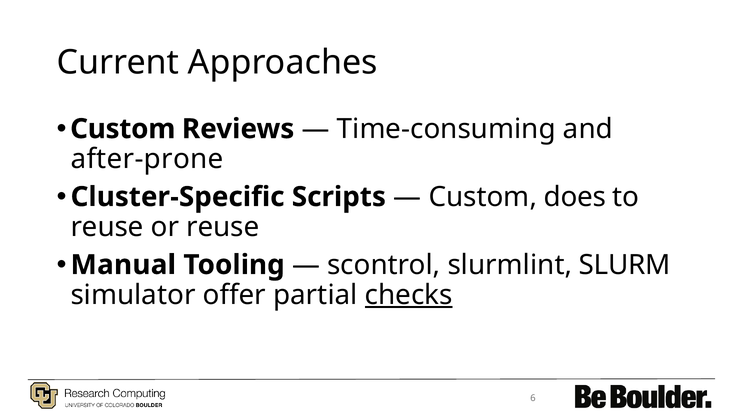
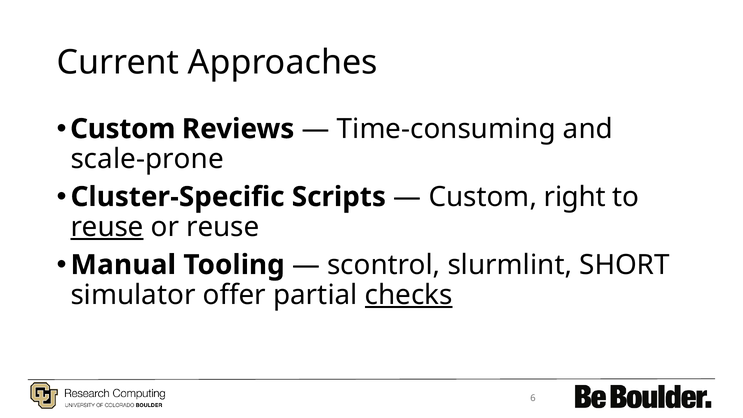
after-prone: after-prone -> scale-prone (147, 159)
does: does -> right (575, 197)
reuse underline: none -> present (107, 227)
SLURM: SLURM -> SHORT (624, 265)
